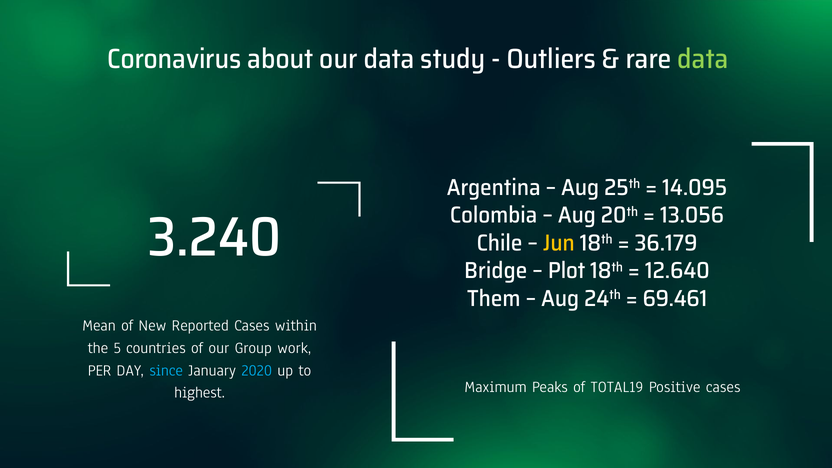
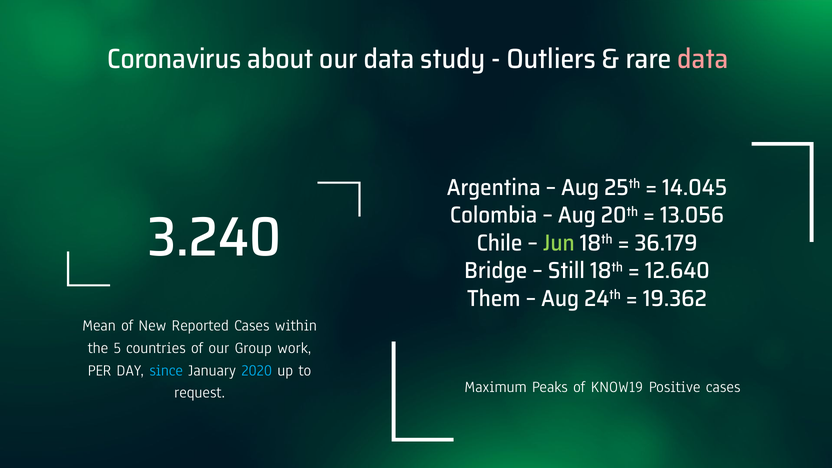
data colour: light green -> pink (703, 59)
14.095: 14.095 -> 14.045 (695, 188)
Jun colour: yellow -> light green (559, 243)
Plot: Plot -> Still (566, 271)
69.461: 69.461 -> 19.362 (675, 299)
TOTAL19: TOTAL19 -> KNOW19 (617, 387)
highest: highest -> request (200, 392)
